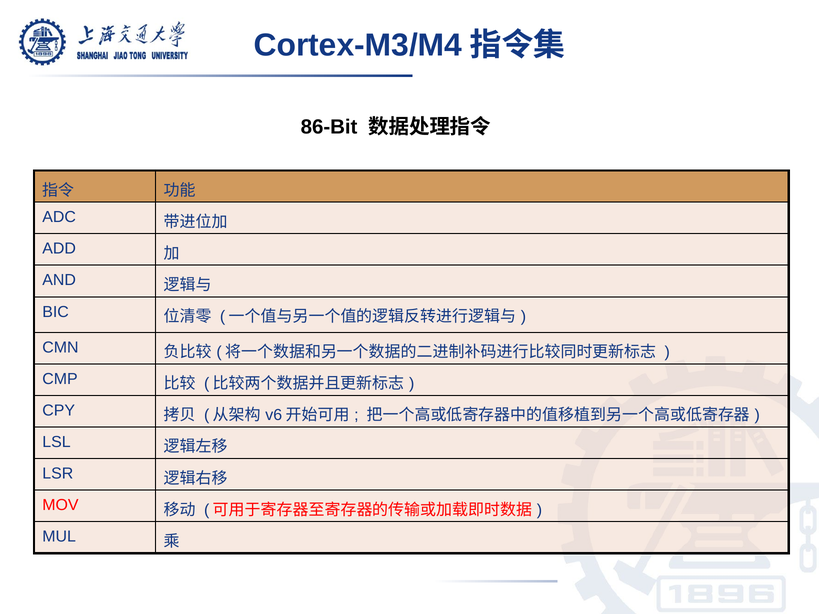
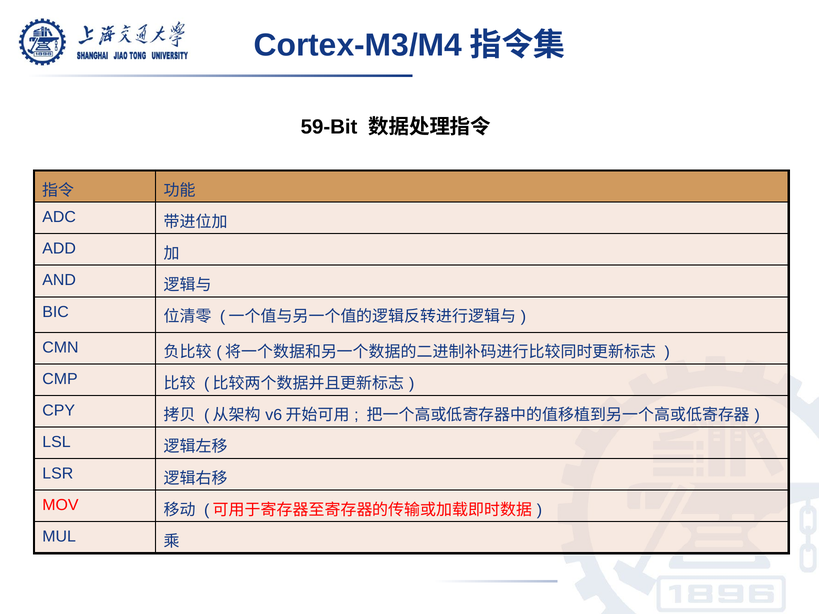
86-Bit: 86-Bit -> 59-Bit (329, 127)
